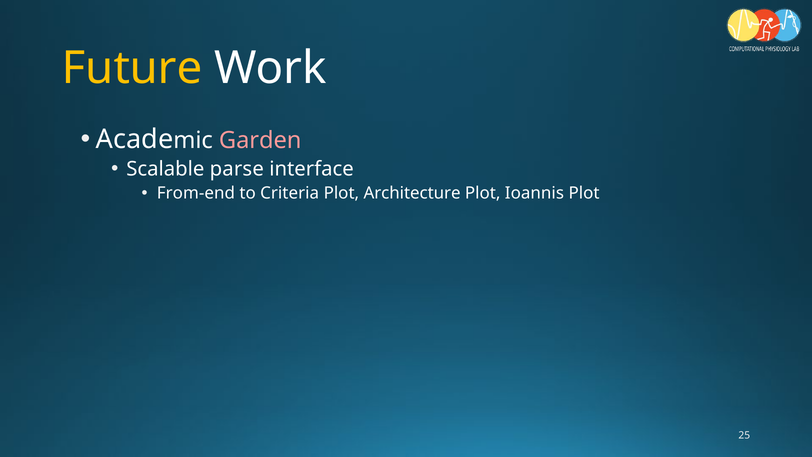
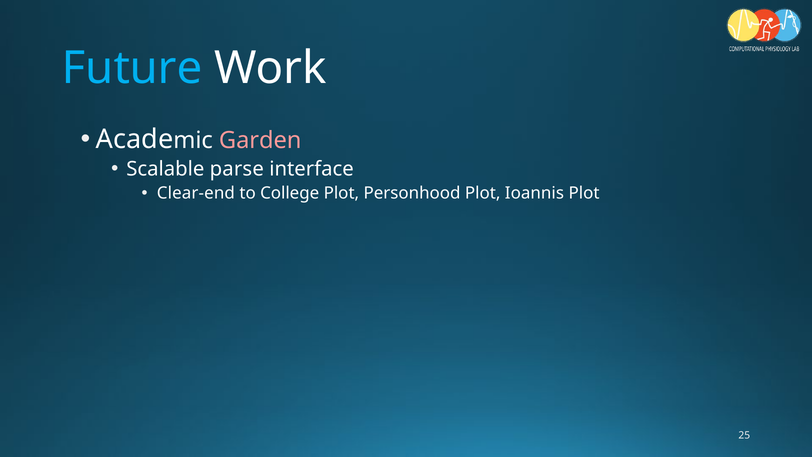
Future colour: yellow -> light blue (132, 68)
From-end: From-end -> Clear-end (196, 193)
Criteria: Criteria -> College (290, 193)
Architecture: Architecture -> Personhood (412, 193)
